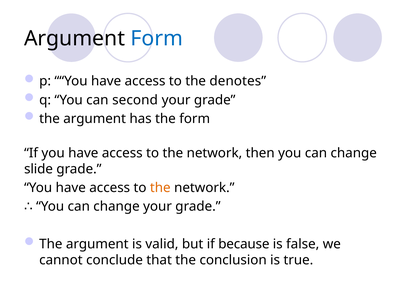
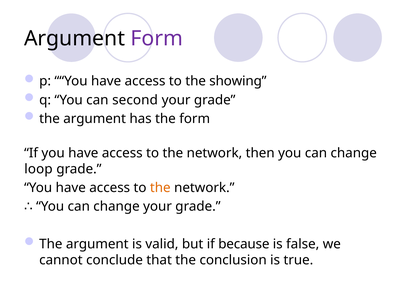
Form colour: blue -> purple (157, 39)
denotes: denotes -> showing (238, 81)
slide: slide -> loop (38, 169)
